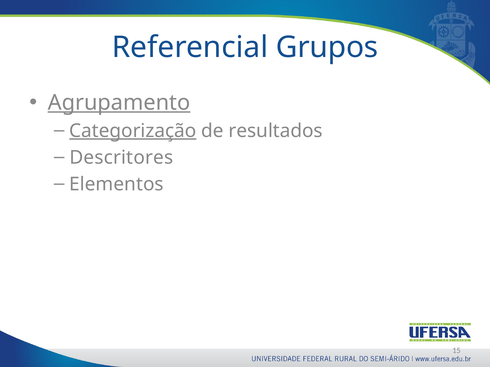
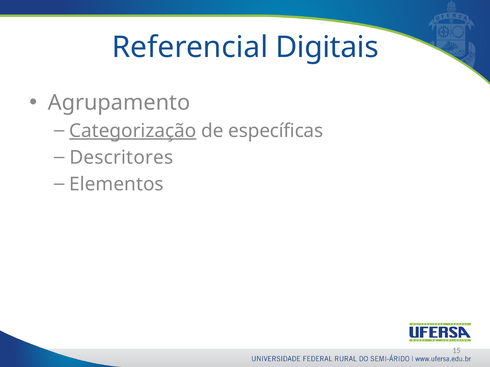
Grupos: Grupos -> Digitais (327, 47)
Agrupamento underline: present -> none (119, 103)
resultados: resultados -> específicas (276, 131)
